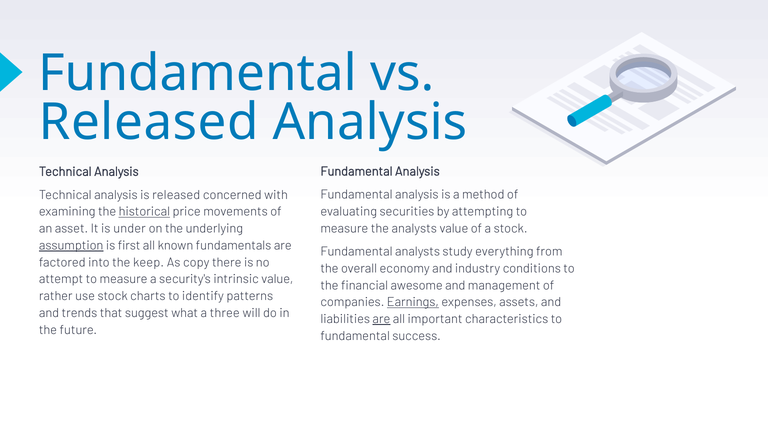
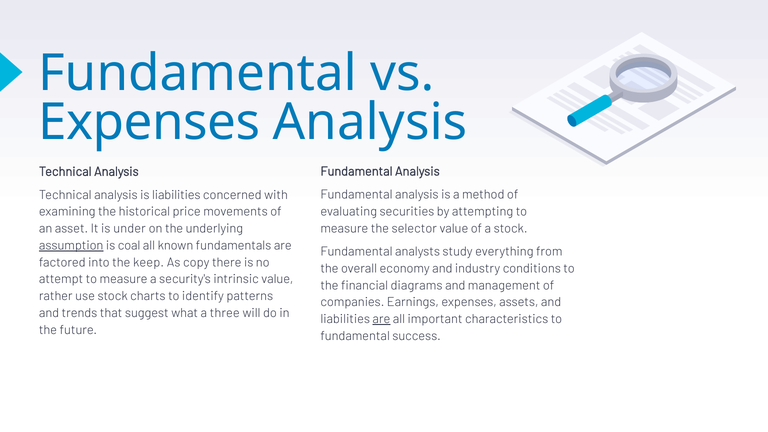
Released: Released -> Expenses (149, 122)
is released: released -> liabilities (176, 195)
historical underline: present -> none (144, 212)
the analysts: analysts -> selector (414, 228)
first: first -> coal (129, 245)
awesome: awesome -> diagrams (417, 285)
Earnings underline: present -> none (413, 302)
